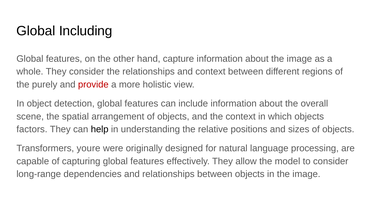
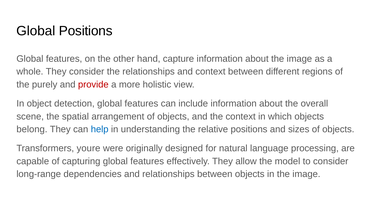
Global Including: Including -> Positions (86, 31)
factors: factors -> belong (32, 129)
help colour: black -> blue (100, 129)
